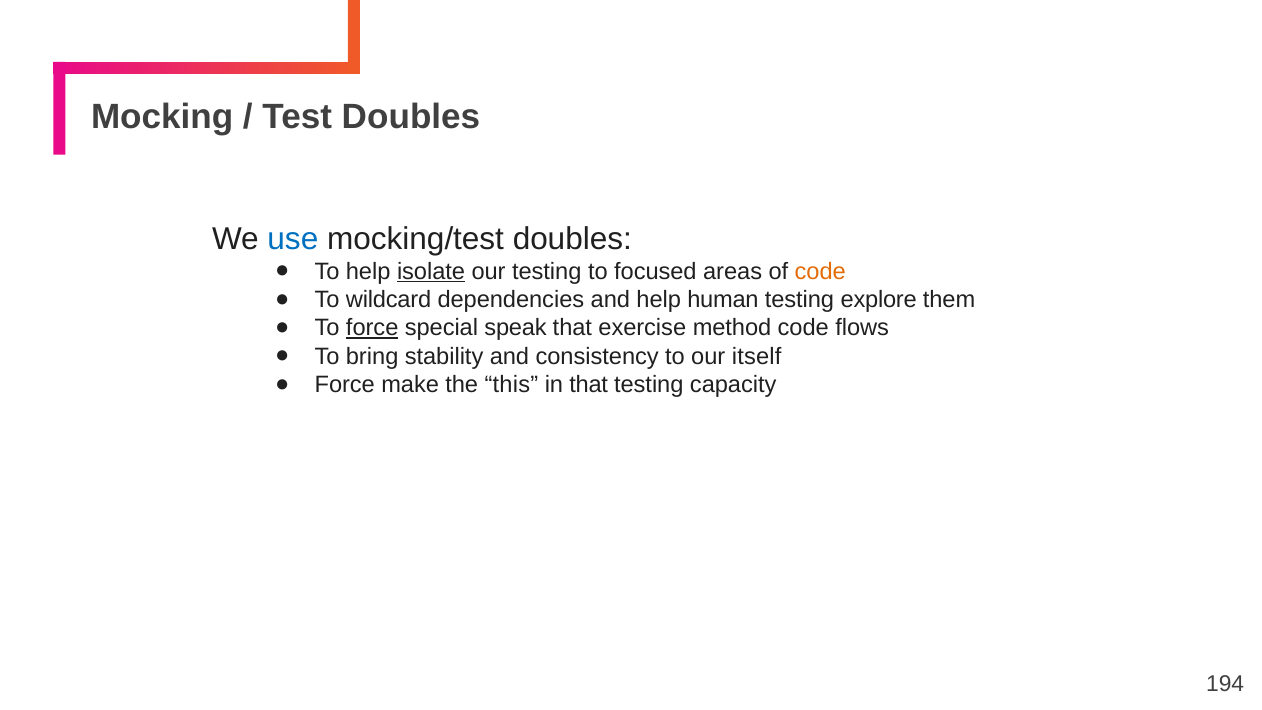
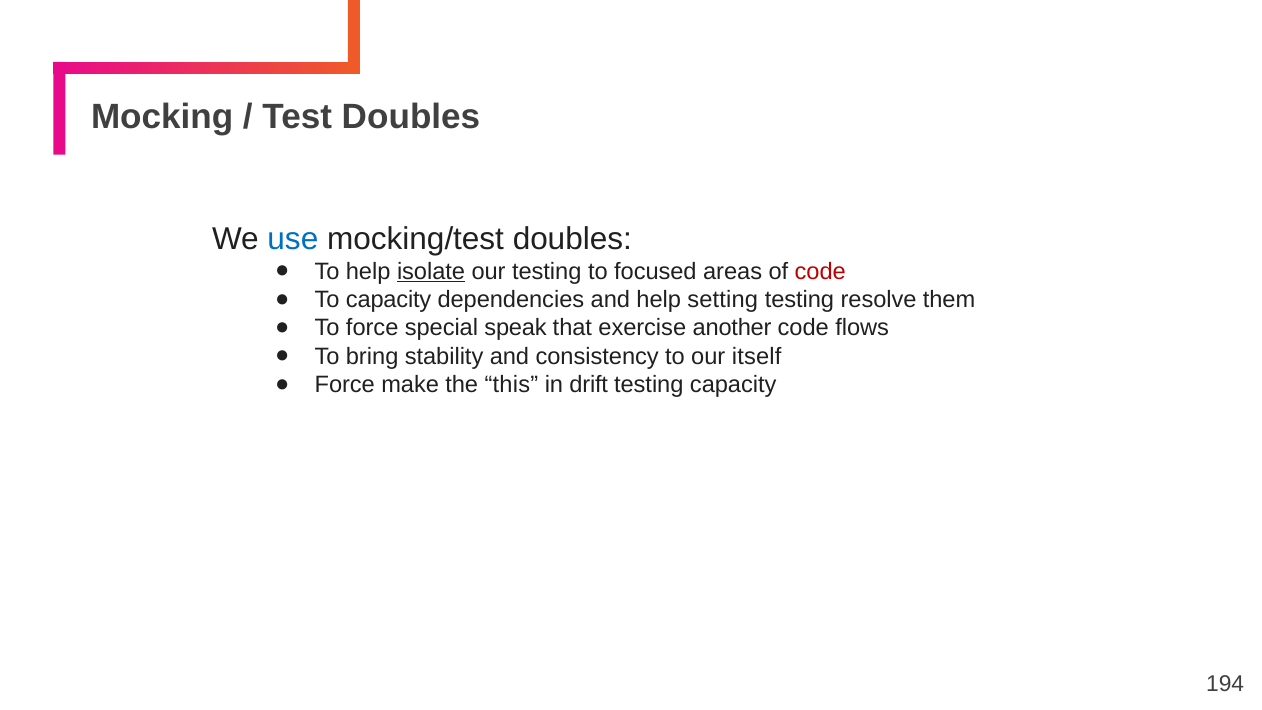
code colour: orange -> red (820, 271)
To wildcard: wildcard -> capacity (389, 300)
human: human -> setting (723, 300)
explore: explore -> resolve (879, 300)
force underline: present -> none (372, 328)
method: method -> another (732, 328)
in that: that -> drift (589, 385)
